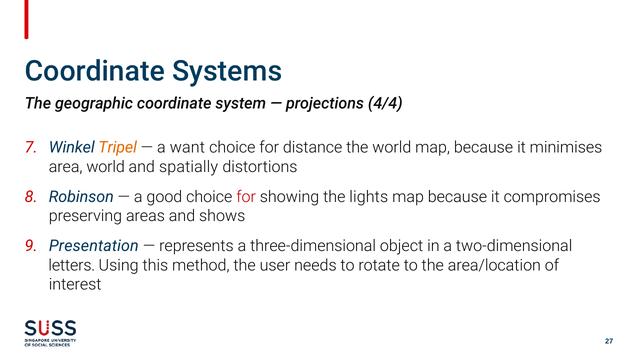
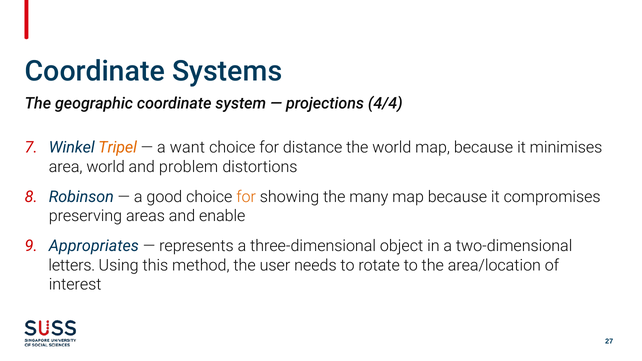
spatially: spatially -> problem (189, 167)
for colour: red -> orange (246, 197)
lights: lights -> many (369, 197)
shows: shows -> enable (222, 216)
Presentation: Presentation -> Appropriates (94, 246)
